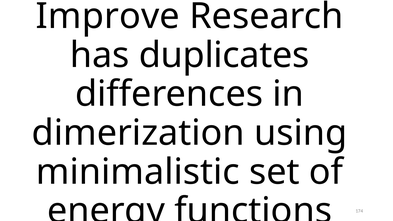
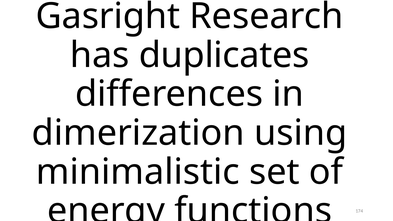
Improve: Improve -> Gasright (108, 16)
